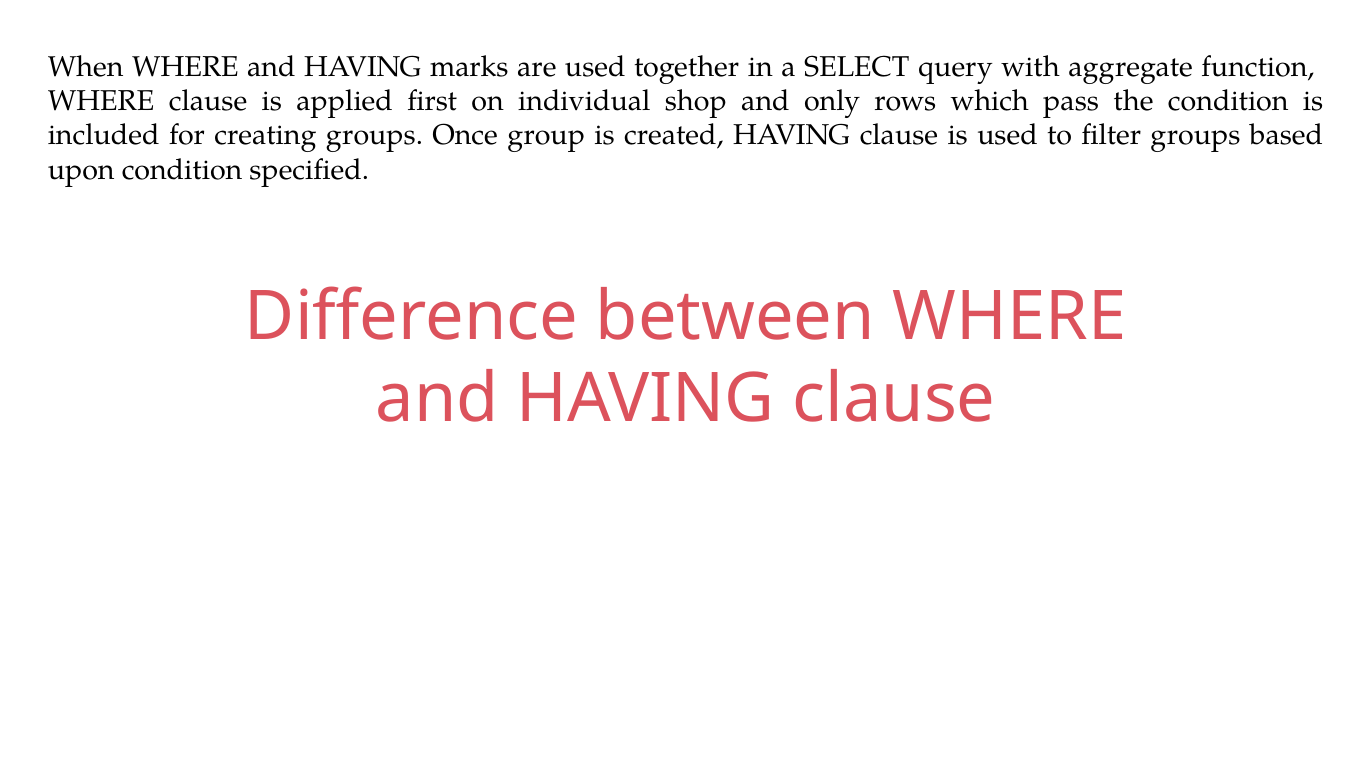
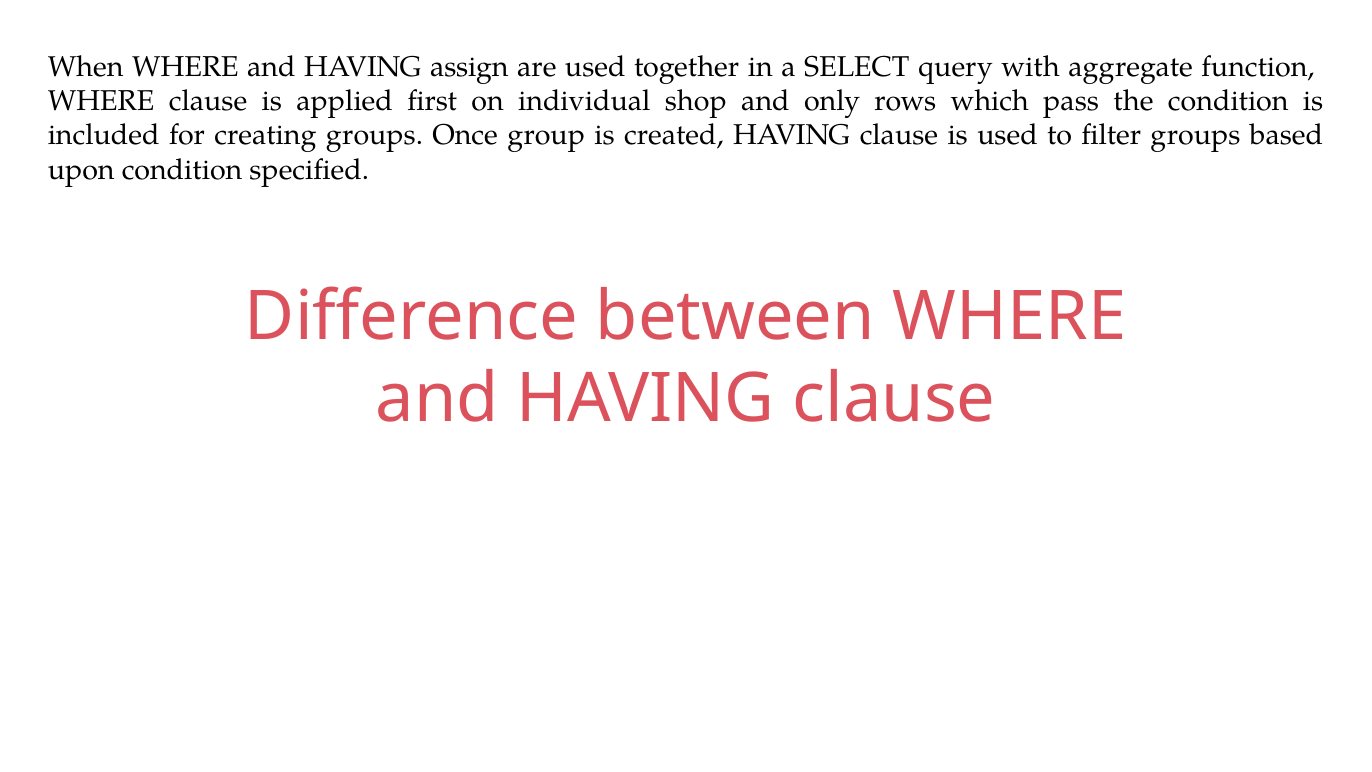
marks: marks -> assign (469, 67)
